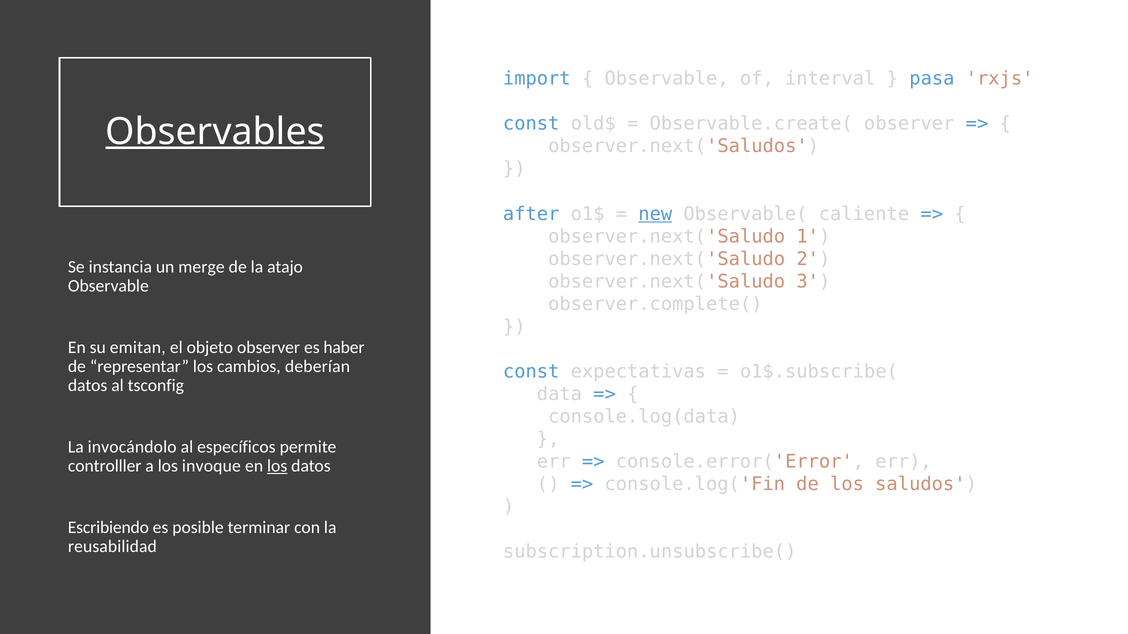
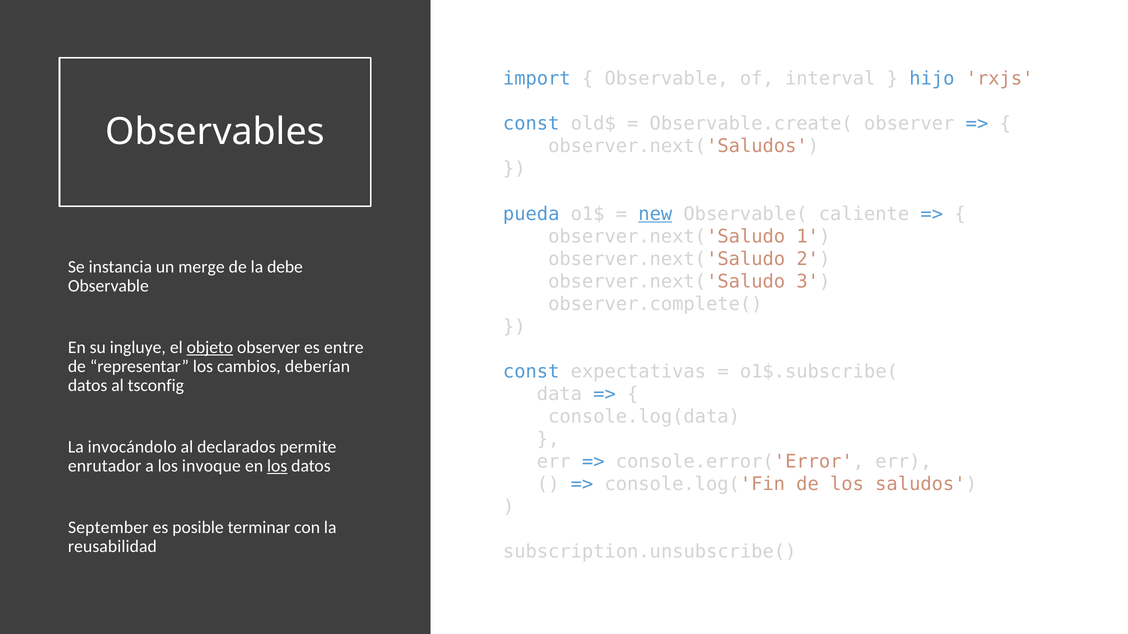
pasa: pasa -> hijo (932, 79)
Observables underline: present -> none (215, 132)
after: after -> pueda (531, 214)
atajo: atajo -> debe (285, 267)
emitan: emitan -> ingluye (138, 348)
objeto underline: none -> present (210, 348)
haber: haber -> entre (344, 348)
específicos: específicos -> declarados (236, 447)
controlller: controlller -> enrutador (105, 466)
Escribiendo: Escribiendo -> September (108, 528)
